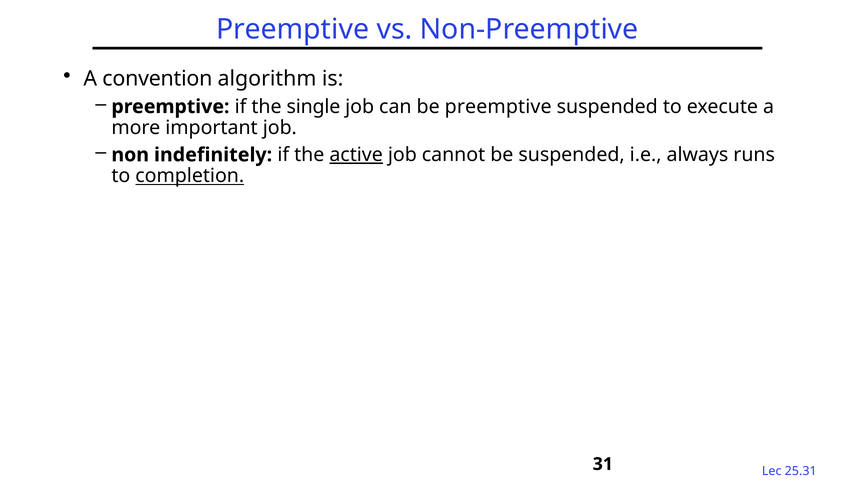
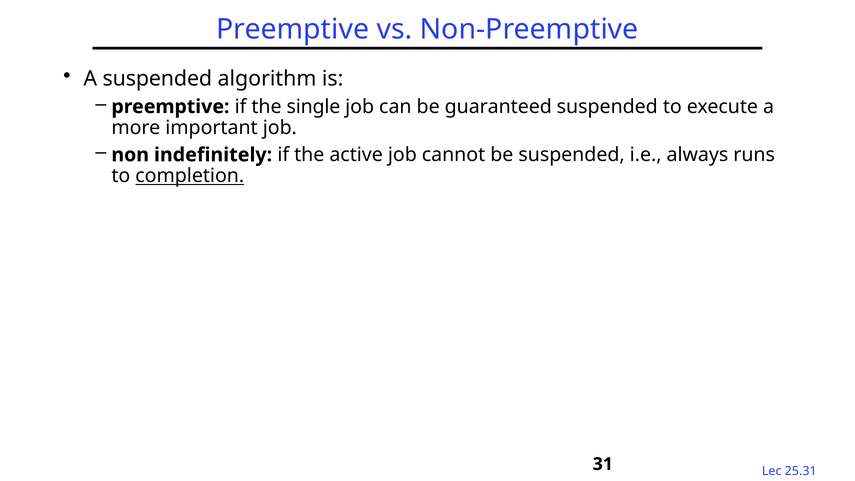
A convention: convention -> suspended (157, 79)
be preemptive: preemptive -> guaranteed (498, 107)
active underline: present -> none (356, 155)
